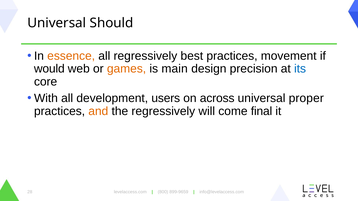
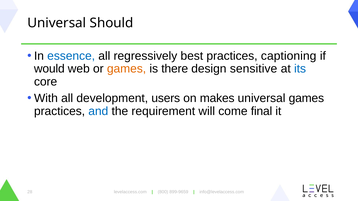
essence colour: orange -> blue (71, 56)
movement: movement -> captioning (289, 56)
main: main -> there (175, 69)
precision: precision -> sensitive (254, 69)
across: across -> makes (217, 98)
universal proper: proper -> games (306, 98)
and colour: orange -> blue (98, 111)
the regressively: regressively -> requirement (163, 111)
